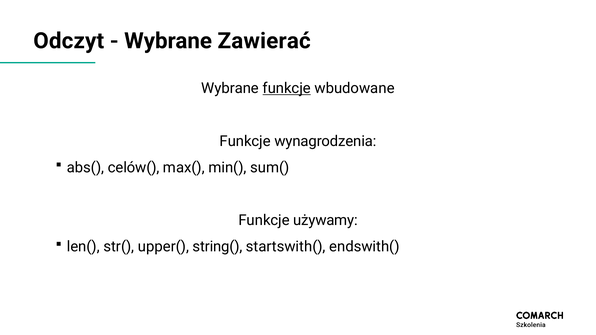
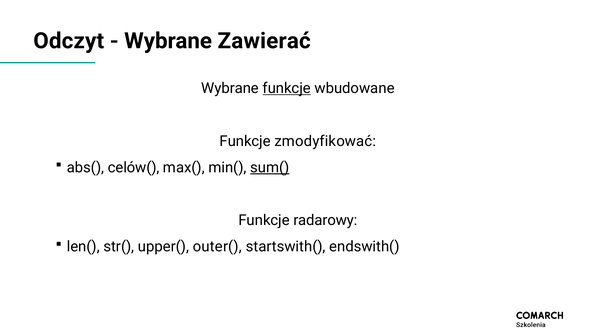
wynagrodzenia: wynagrodzenia -> zmodyfikować (325, 141)
sum( underline: none -> present (270, 168)
używamy: używamy -> radarowy (325, 220)
string(: string( -> outer( (217, 247)
